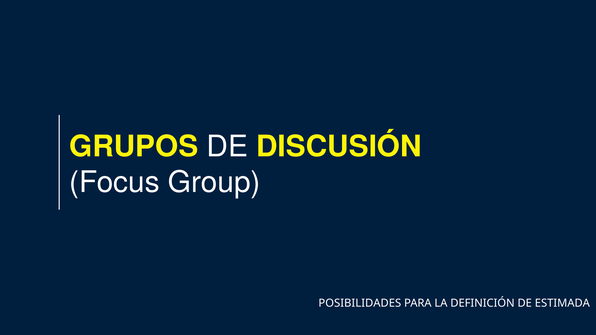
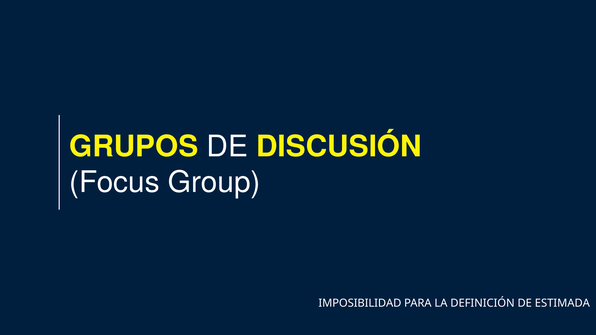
POSIBILIDADES: POSIBILIDADES -> IMPOSIBILIDAD (360, 303)
